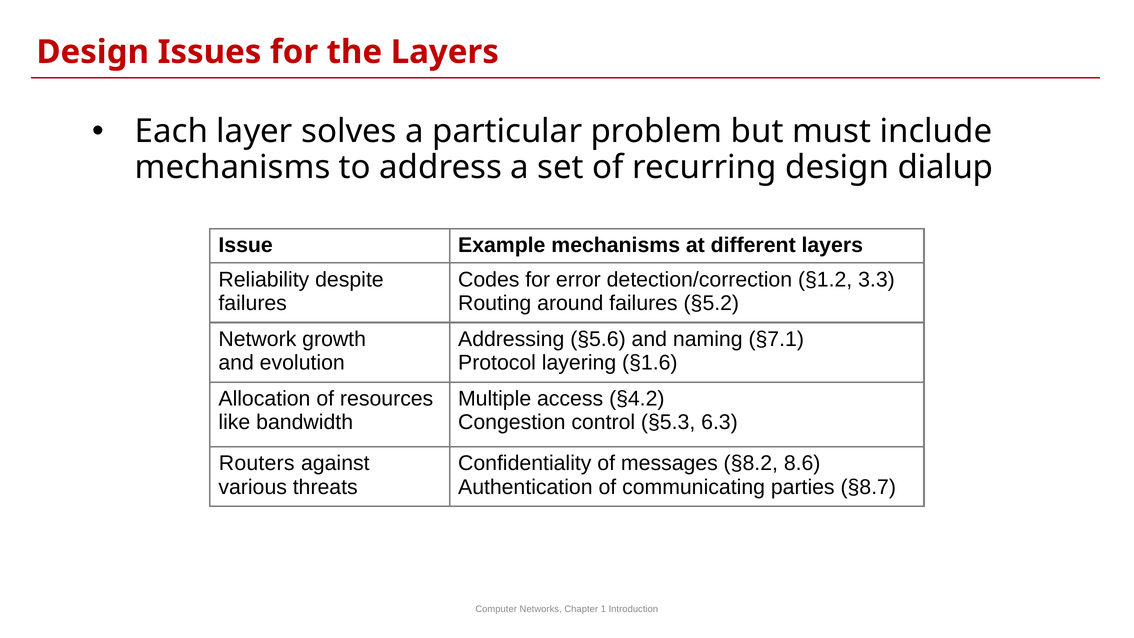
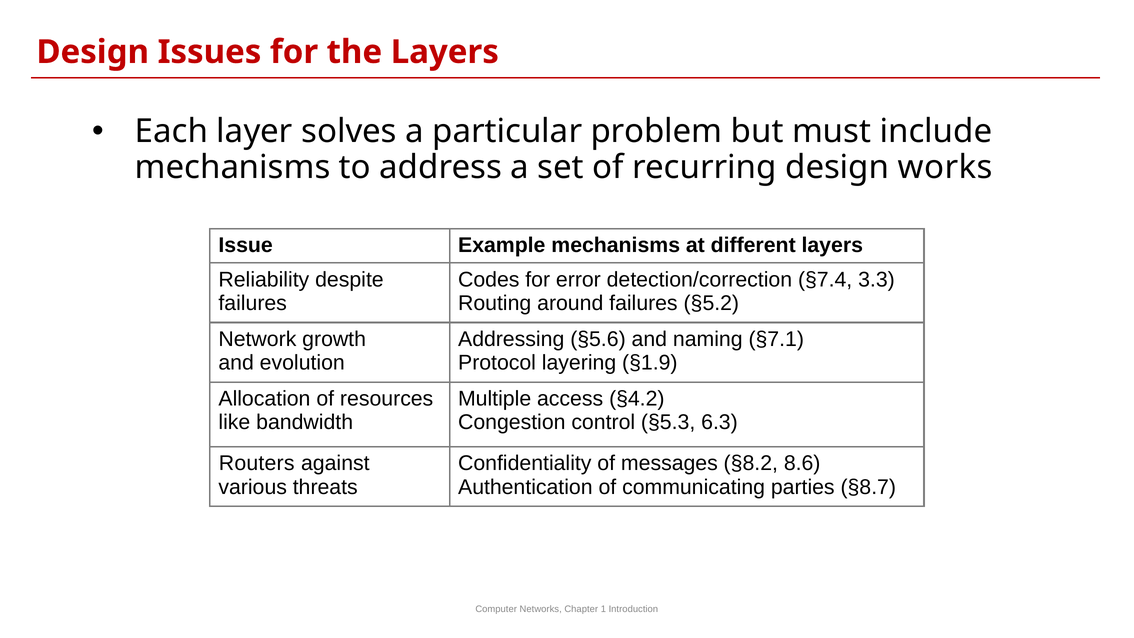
dialup: dialup -> works (945, 167)
§1.2: §1.2 -> §7.4 (825, 279)
§1.6: §1.6 -> §1.9 (650, 363)
